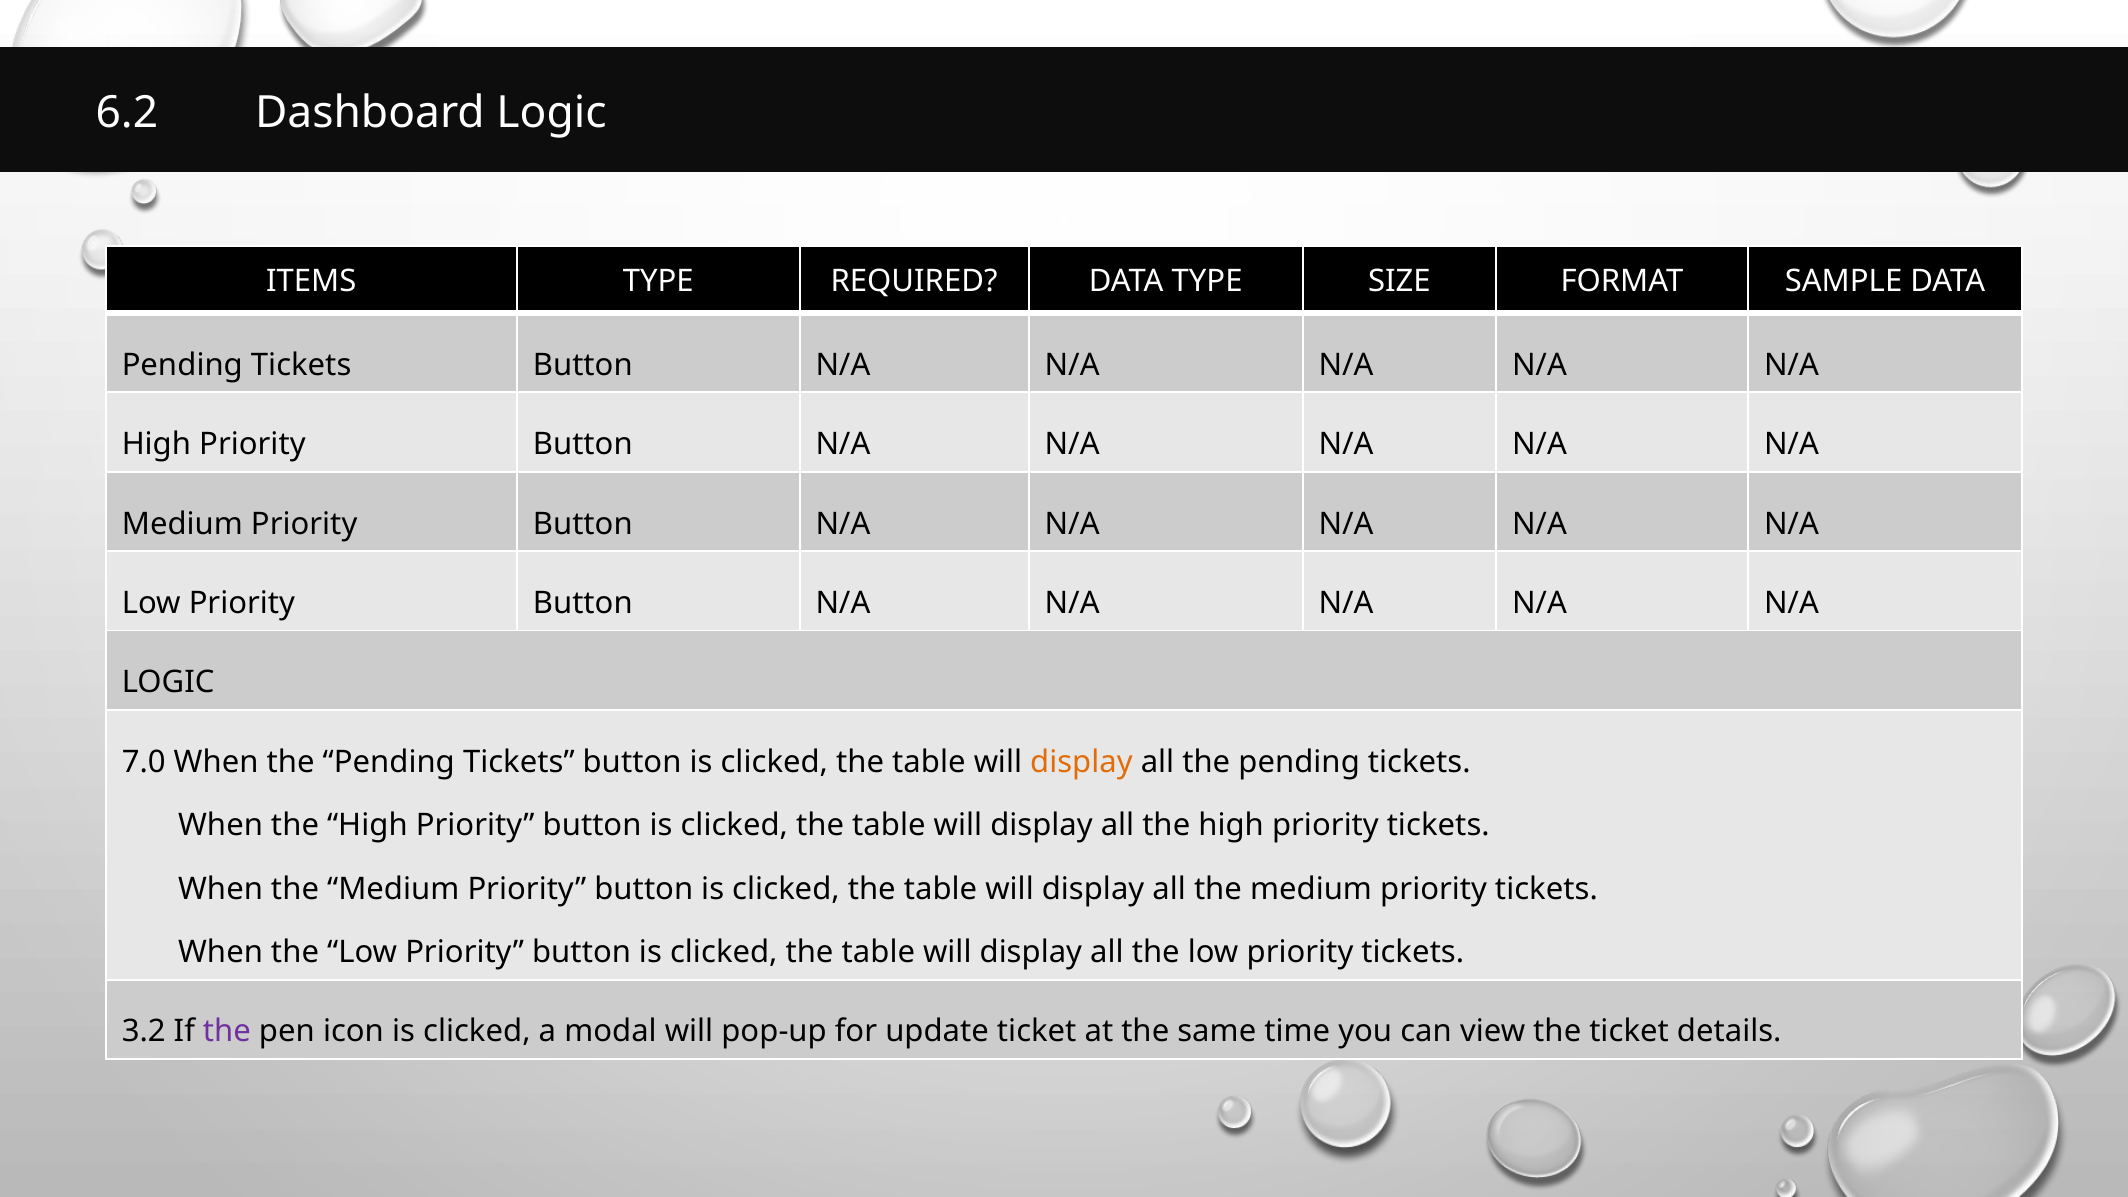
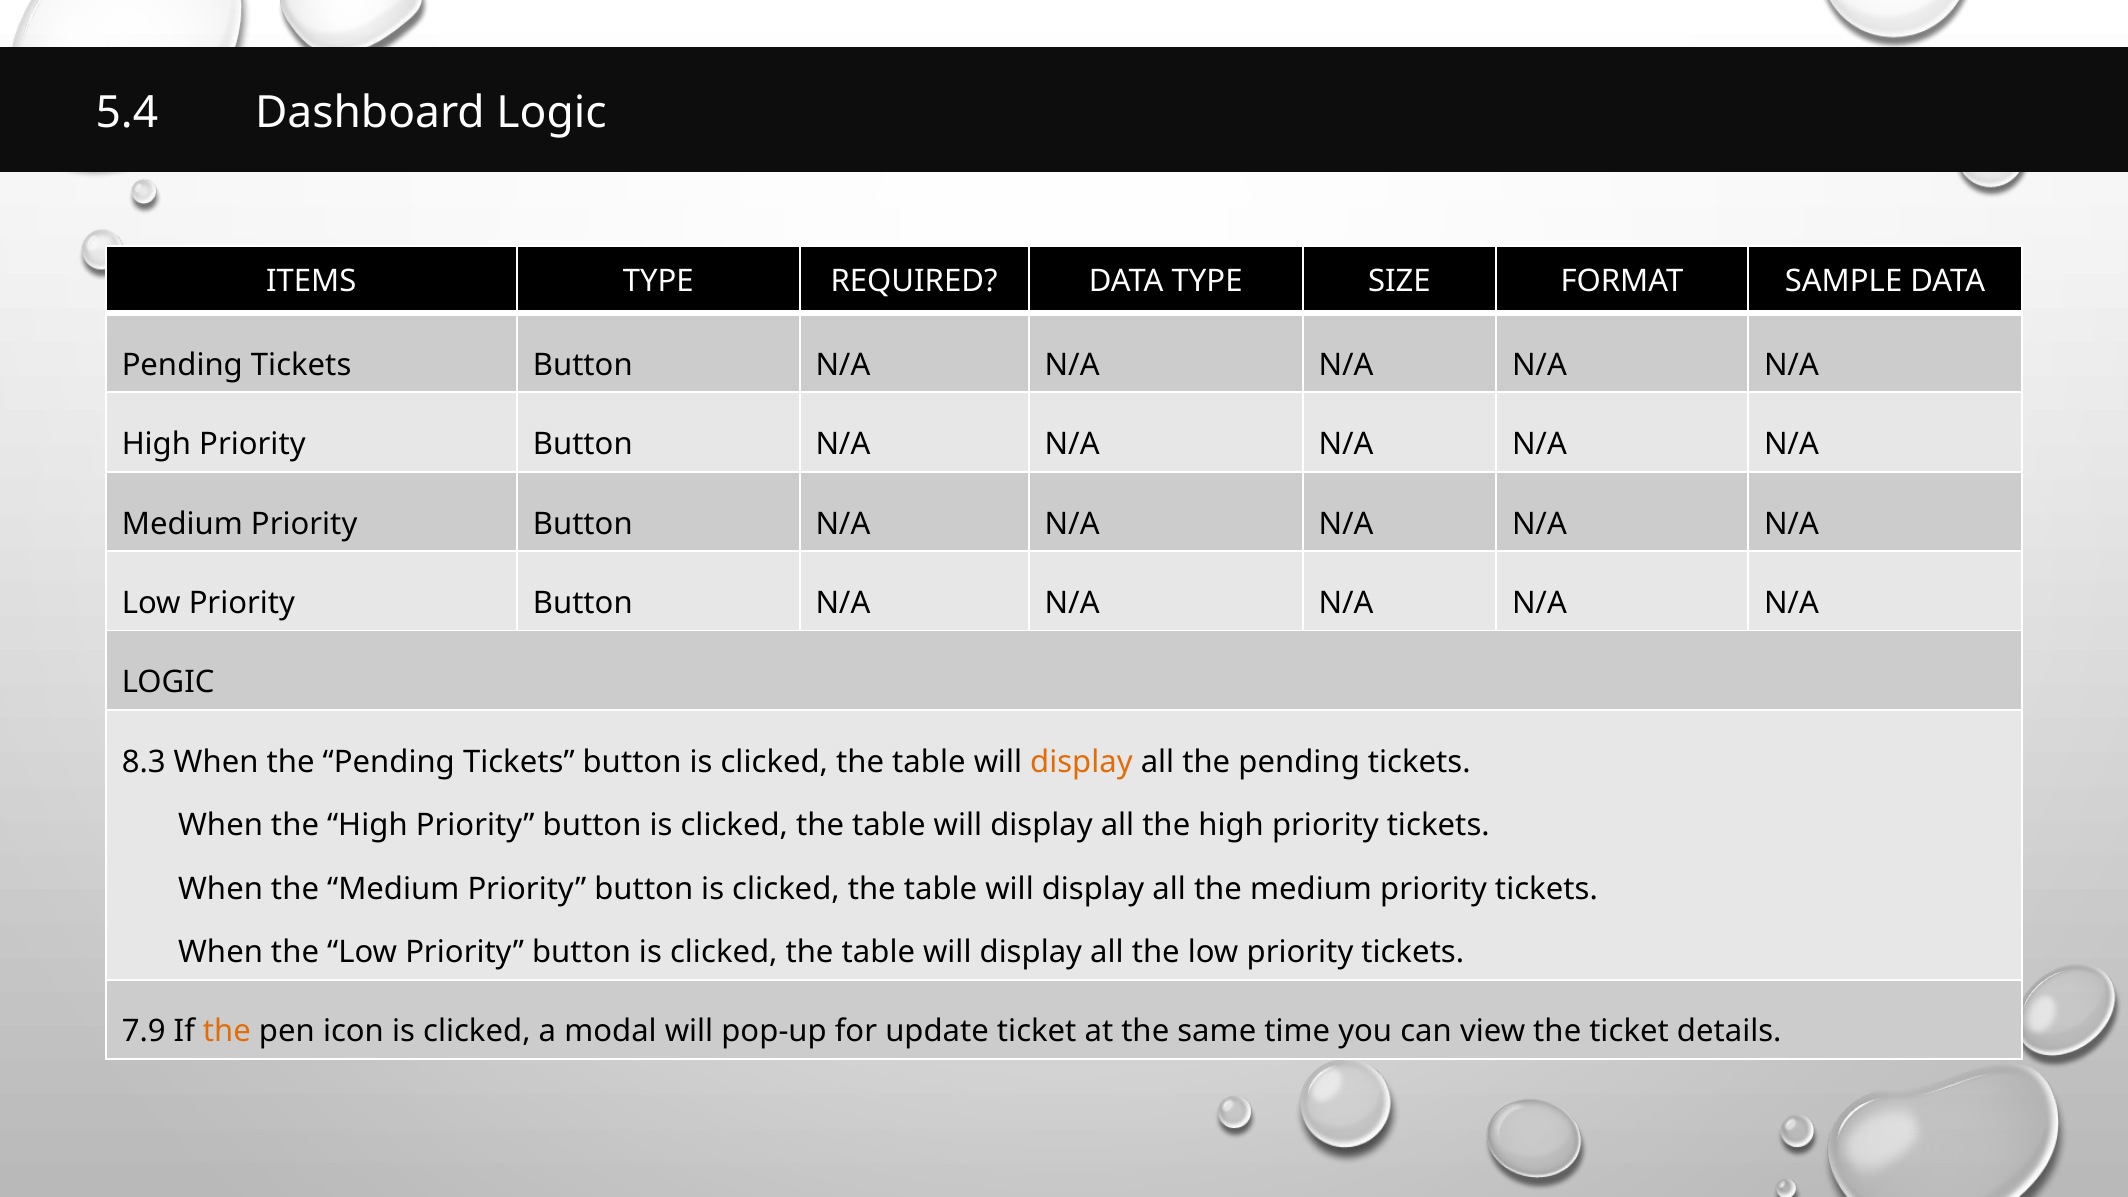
6.2: 6.2 -> 5.4 (127, 113)
7.0: 7.0 -> 8.3 (144, 762)
3.2: 3.2 -> 7.9 (144, 1032)
the colour: purple -> orange (227, 1032)
